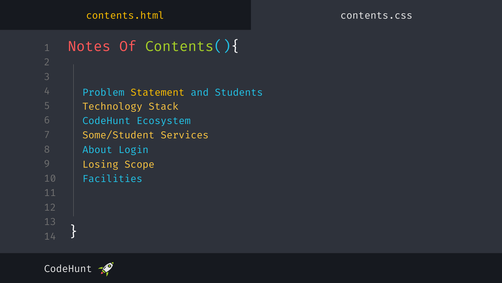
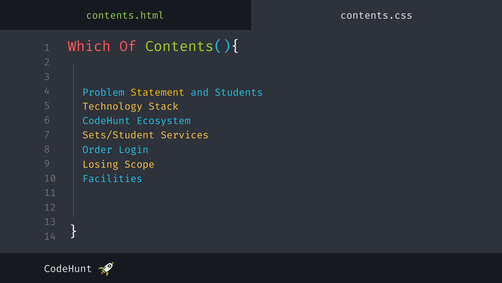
contents.html colour: yellow -> light green (125, 15)
Notes: Notes -> Which (89, 46)
Some/Student: Some/Student -> Sets/Student (118, 135)
About: About -> Order (97, 150)
